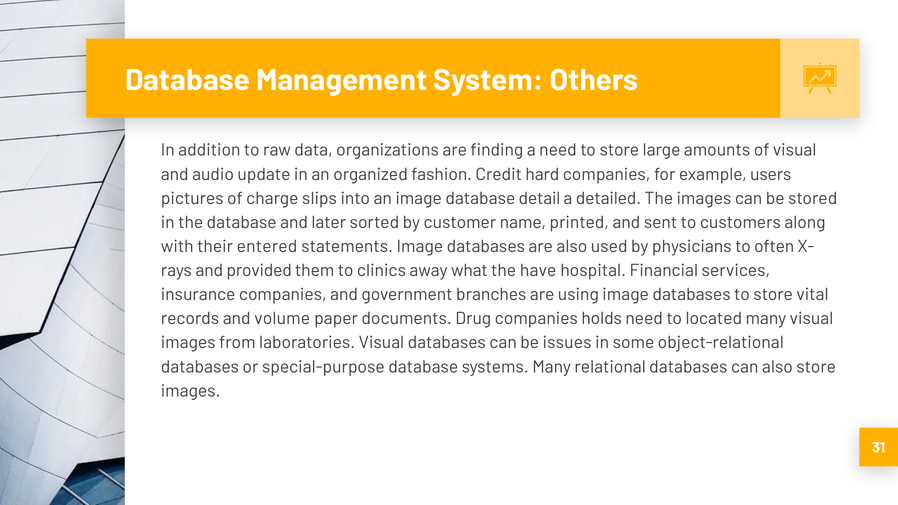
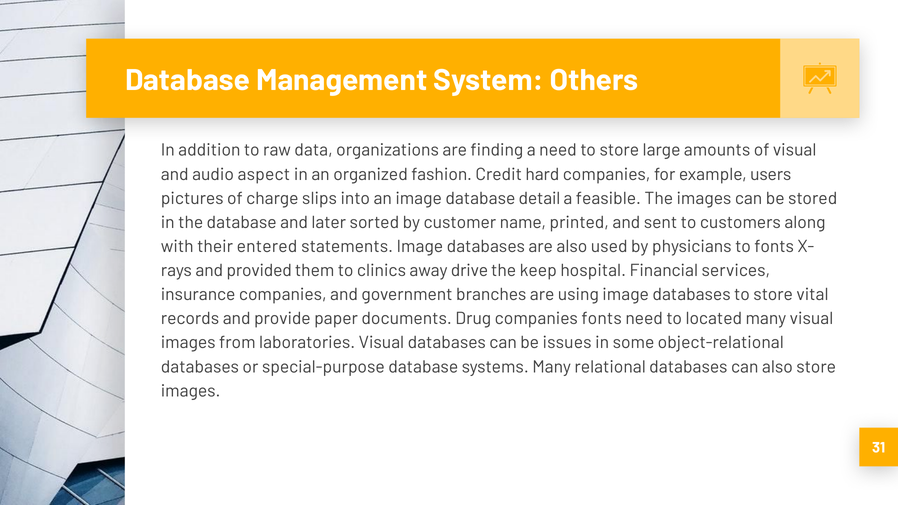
update: update -> aspect (264, 174)
detailed: detailed -> feasible (608, 198)
to often: often -> fonts (774, 247)
what: what -> drive (469, 271)
have: have -> keep (538, 271)
volume: volume -> provide (282, 319)
companies holds: holds -> fonts (602, 319)
